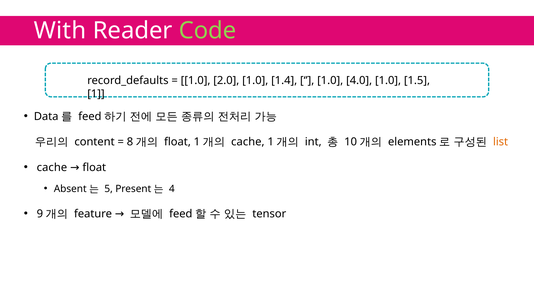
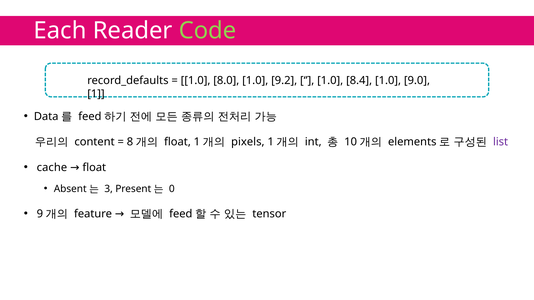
With: With -> Each (60, 31)
2.0: 2.0 -> 8.0 (226, 80)
1.4: 1.4 -> 9.2 (284, 80)
4.0: 4.0 -> 8.4 (359, 80)
1.5: 1.5 -> 9.0 (417, 80)
cache: cache -> pixels (248, 142)
list colour: orange -> purple (501, 142)
5: 5 -> 3 (109, 189)
4: 4 -> 0 (172, 189)
